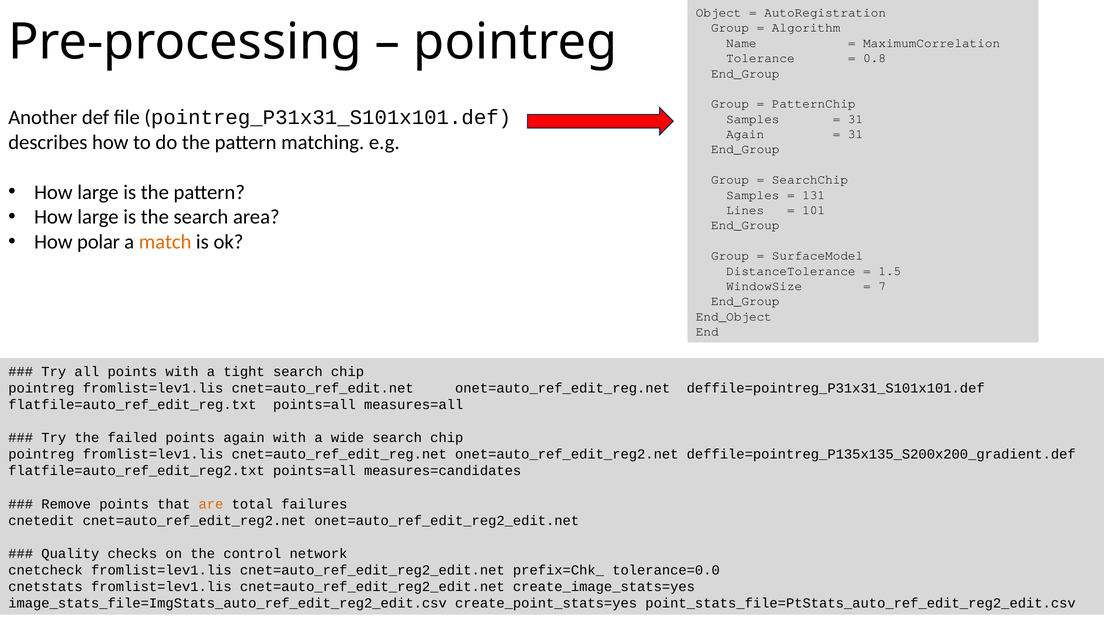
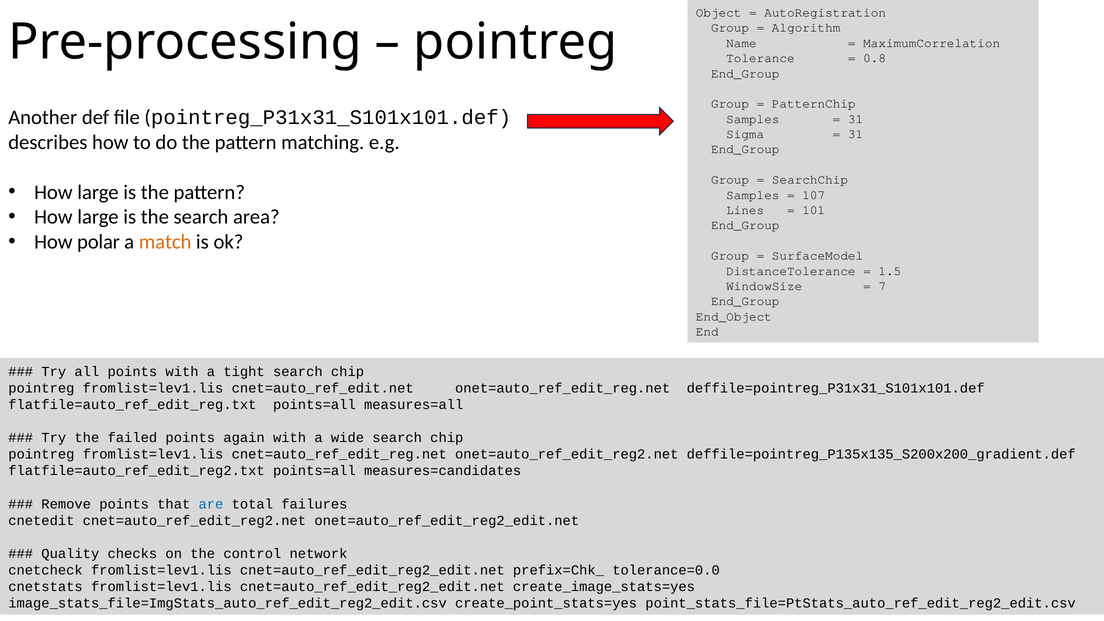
Again: Again -> Sigma (745, 134)
131: 131 -> 107 (814, 195)
are colour: orange -> blue (211, 504)
